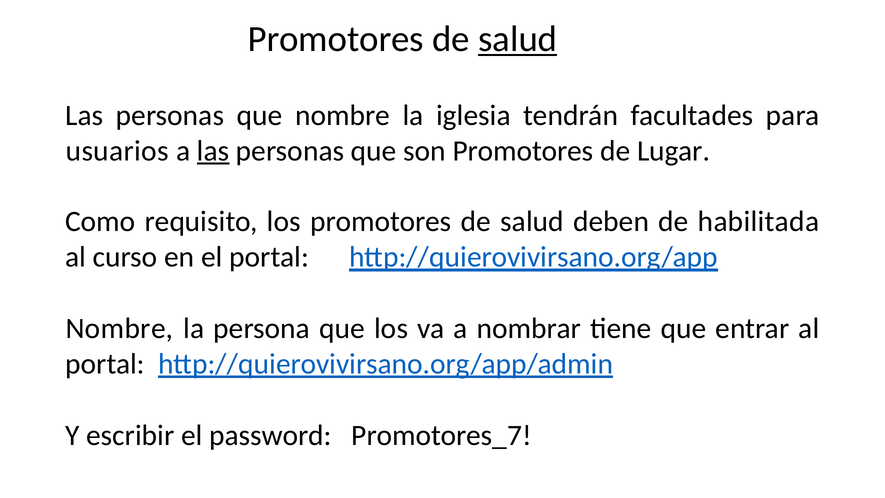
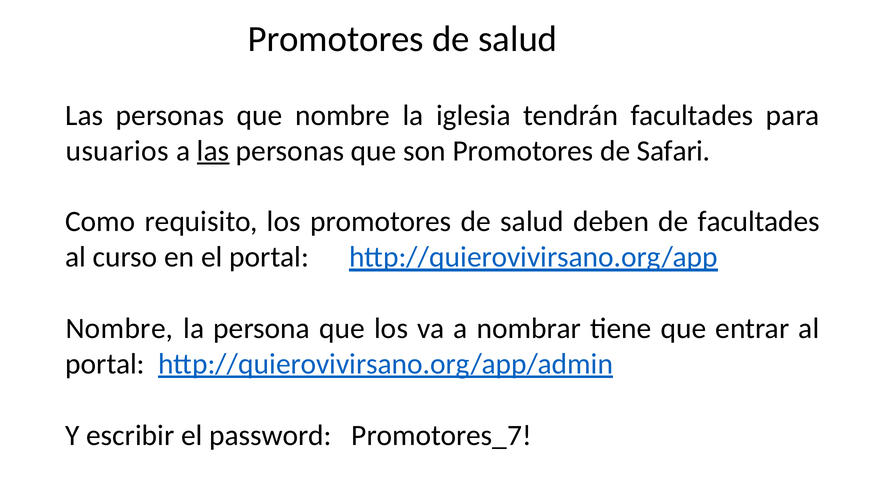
salud underline: present -> none (518, 39)
Lugar: Lugar -> Safari (674, 151)
de habilitada: habilitada -> facultades (759, 222)
